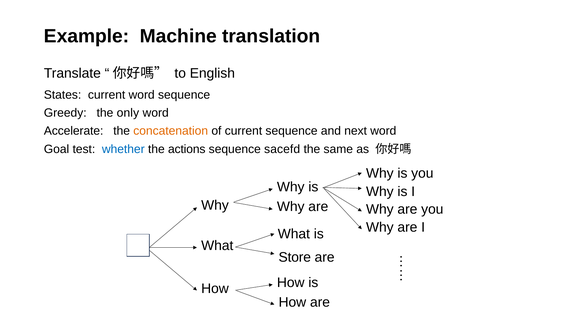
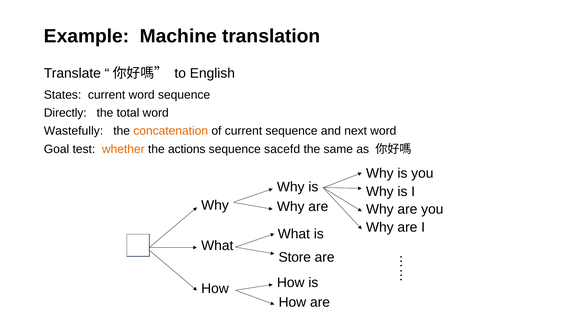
Greedy: Greedy -> Directly (65, 113)
only: only -> total (128, 113)
Accelerate: Accelerate -> Wastefully (74, 131)
whether colour: blue -> orange (123, 149)
